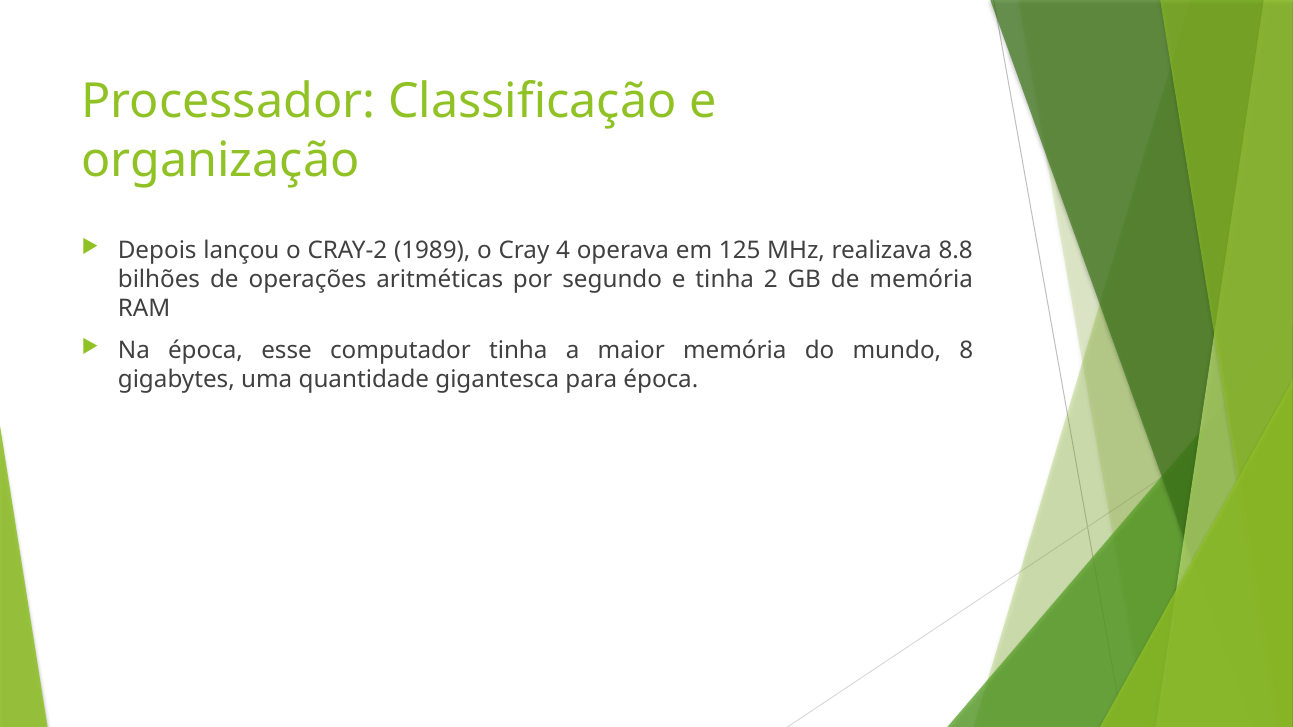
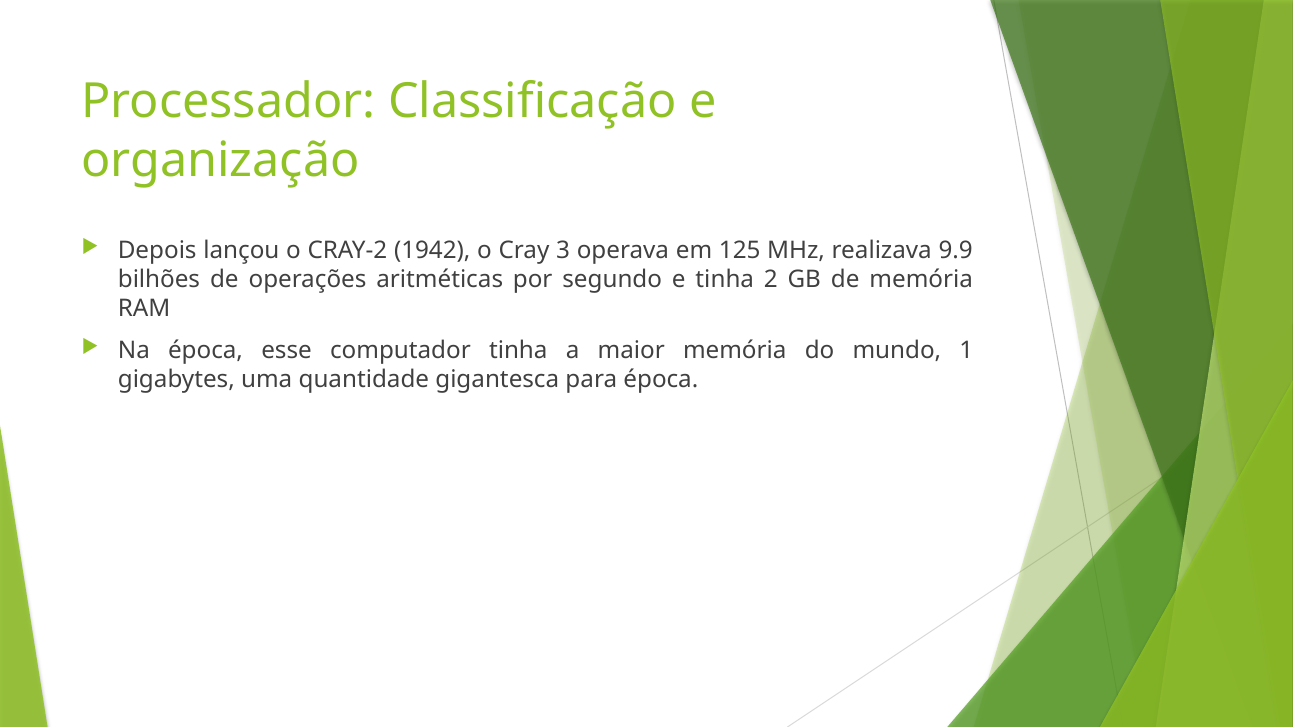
1989: 1989 -> 1942 (432, 250)
4: 4 -> 3 (563, 250)
8.8: 8.8 -> 9.9 (956, 250)
8: 8 -> 1 (966, 351)
